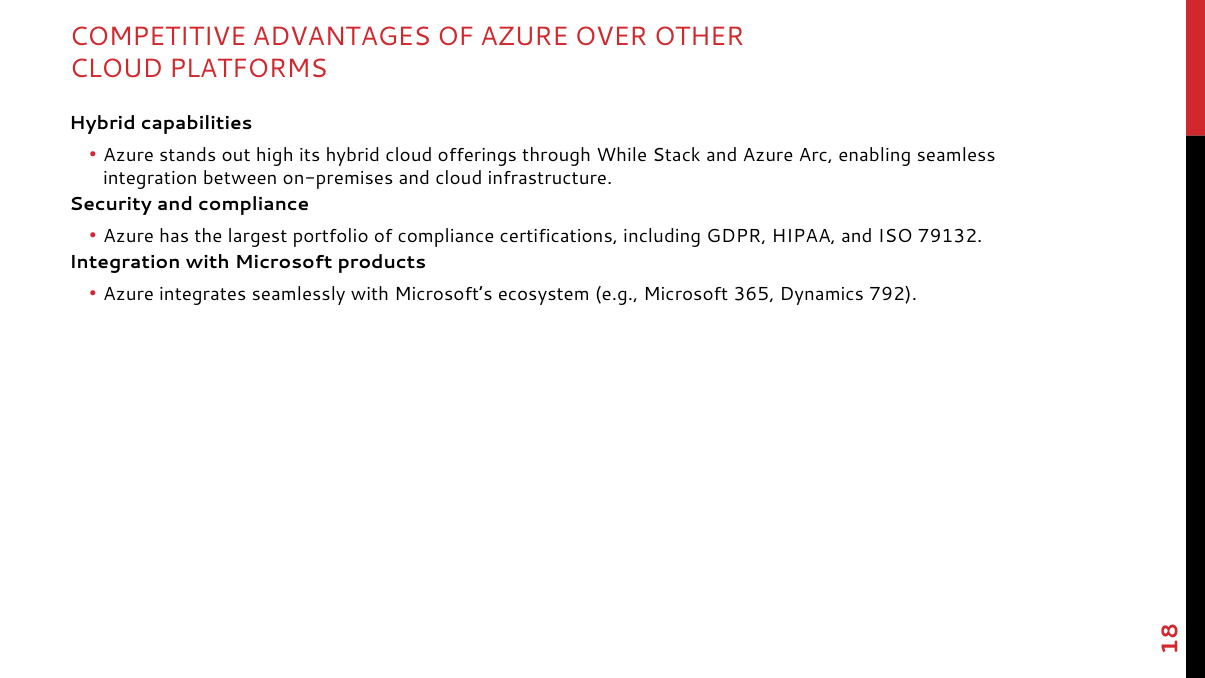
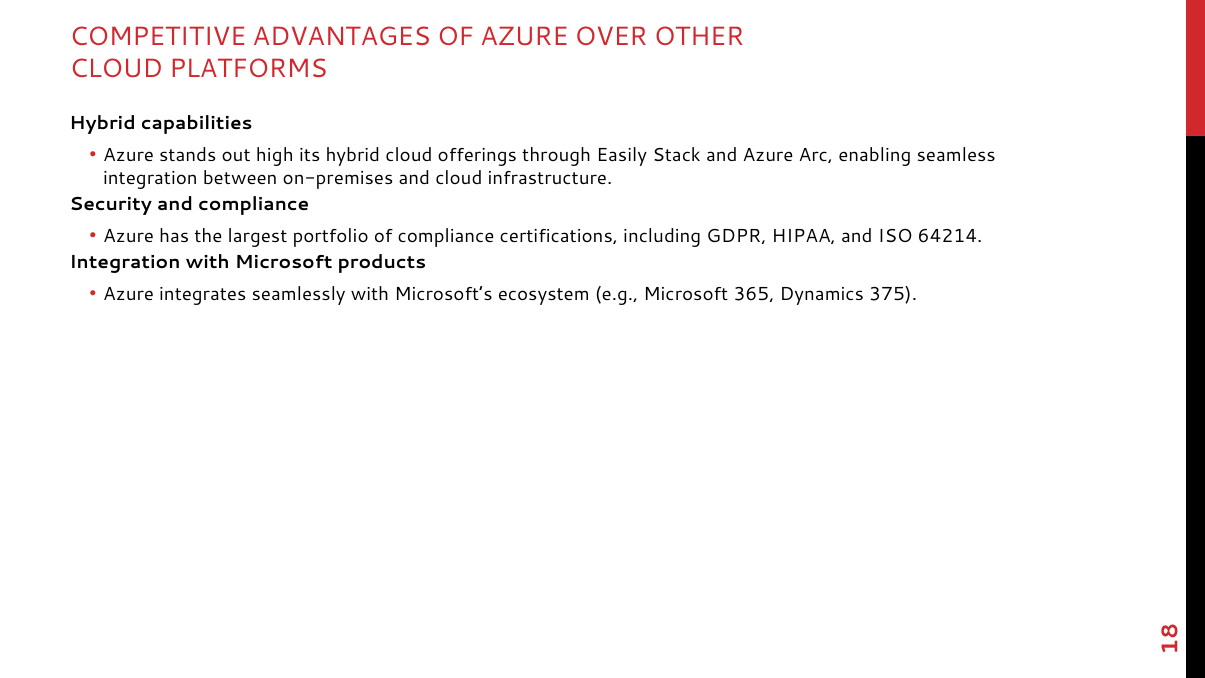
While: While -> Easily (622, 155)
79132: 79132 -> 64214 (950, 236)
792: 792 -> 375 (893, 295)
